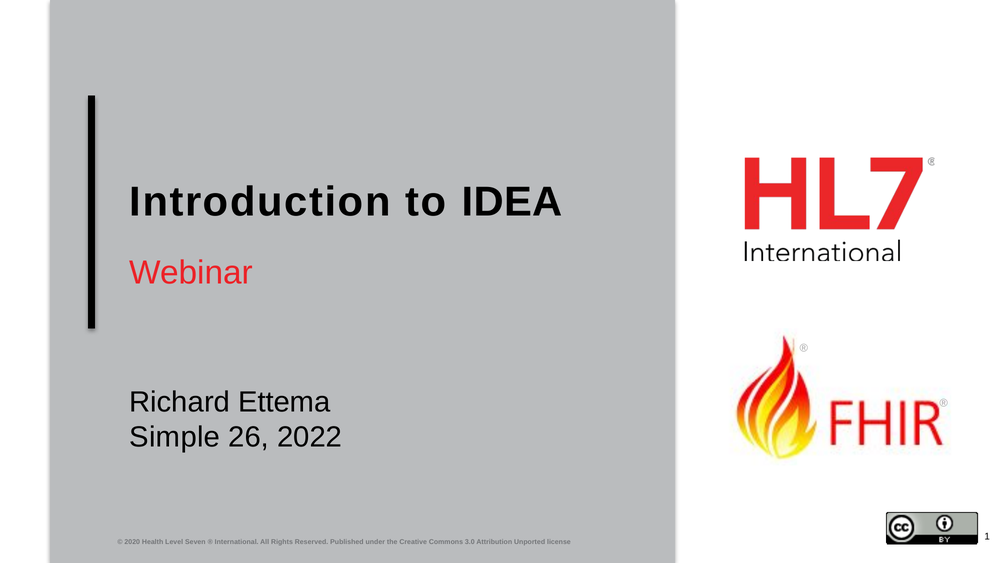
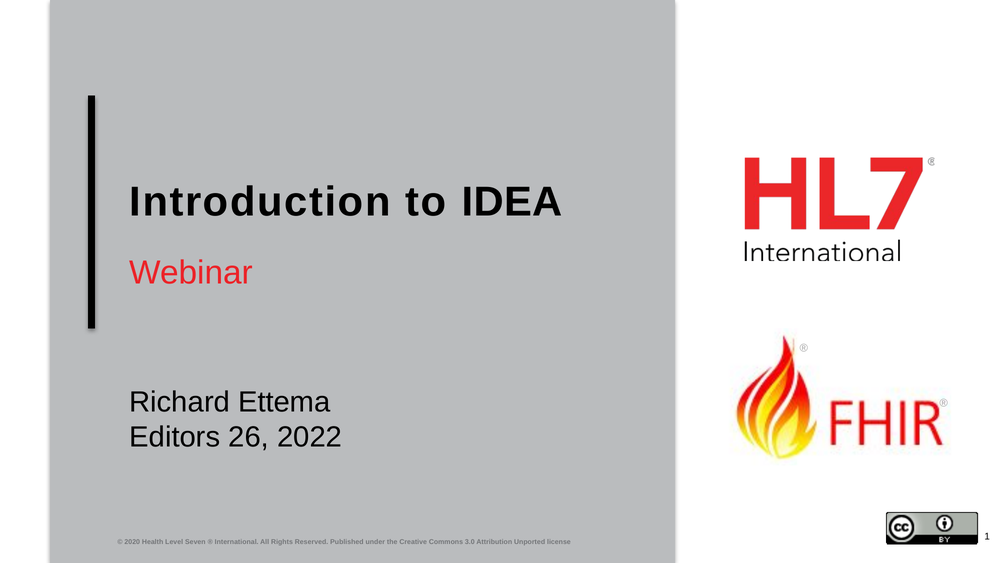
Simple: Simple -> Editors (175, 438)
